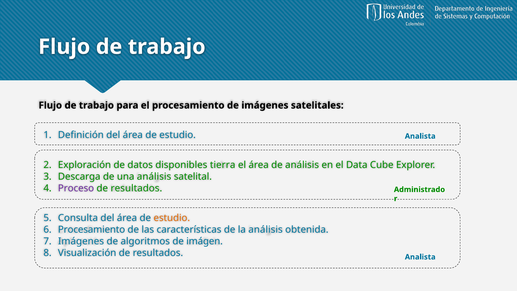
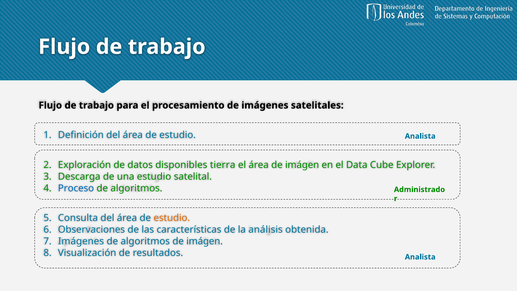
área de análisis: análisis -> imágen (302, 165)
una análisis: análisis -> estudio (154, 176)
Proceso colour: purple -> blue (76, 188)
resultados: resultados -> algoritmos (136, 188)
Procesamiento: Procesamiento -> Observaciones (92, 229)
